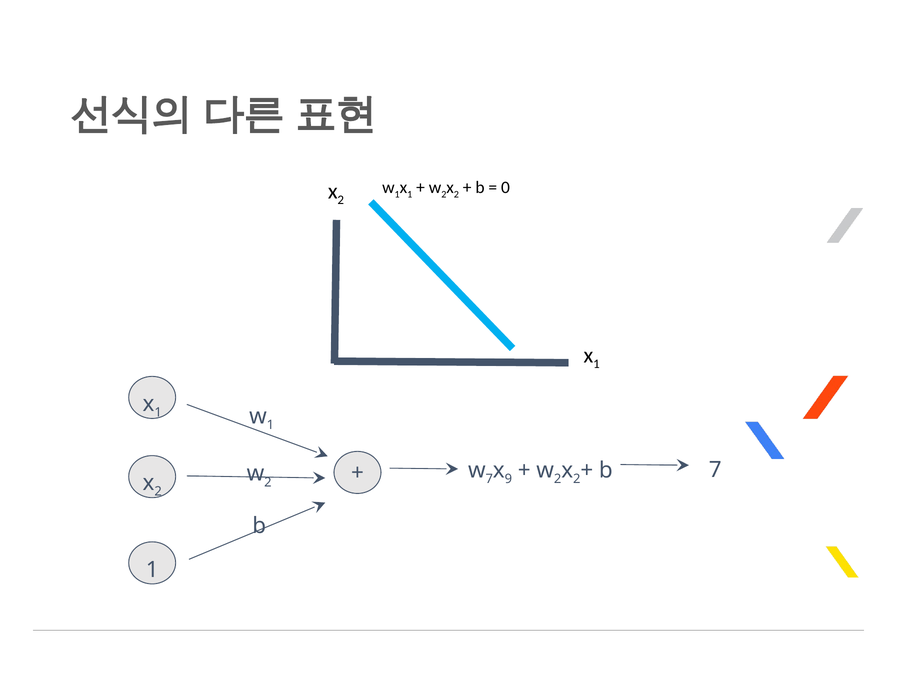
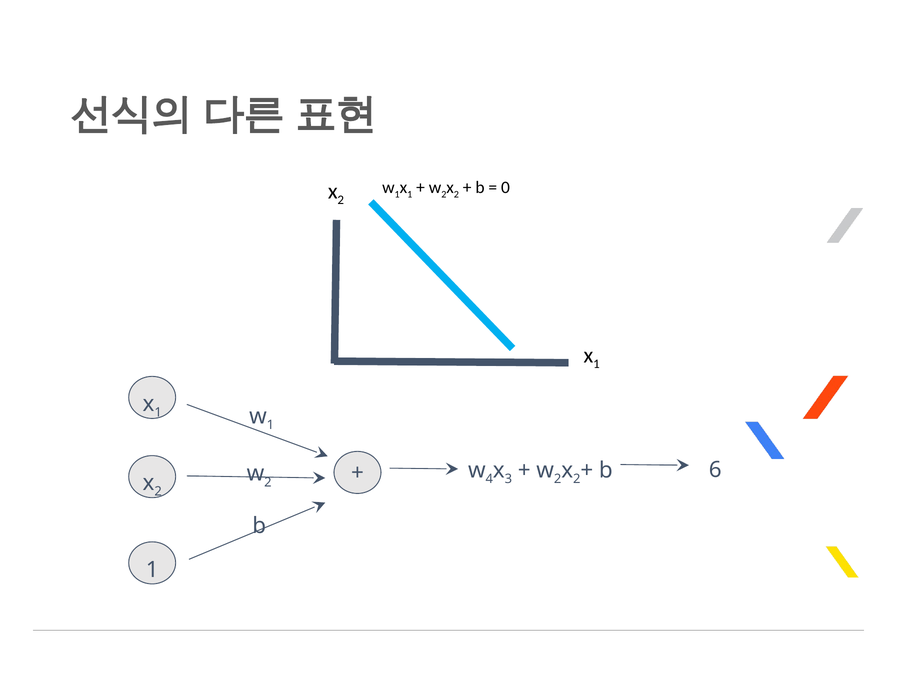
7: 7 -> 4 (489, 479)
9: 9 -> 3 (508, 479)
b 7: 7 -> 6 (715, 470)
